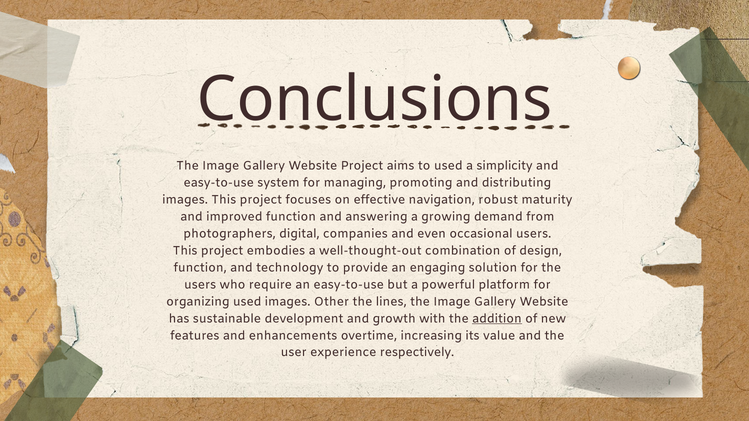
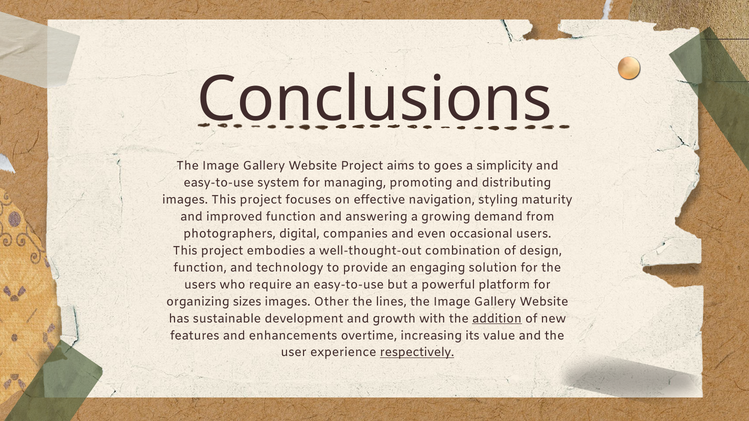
to used: used -> goes (448, 166)
robust: robust -> styling (498, 200)
organizing used: used -> sizes (247, 302)
respectively underline: none -> present (417, 353)
